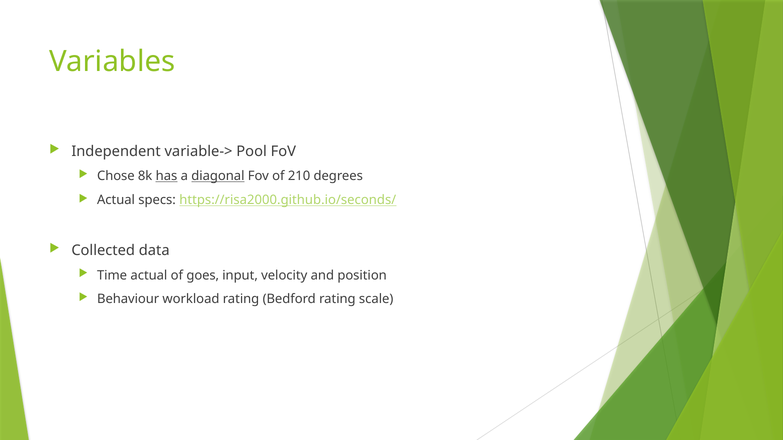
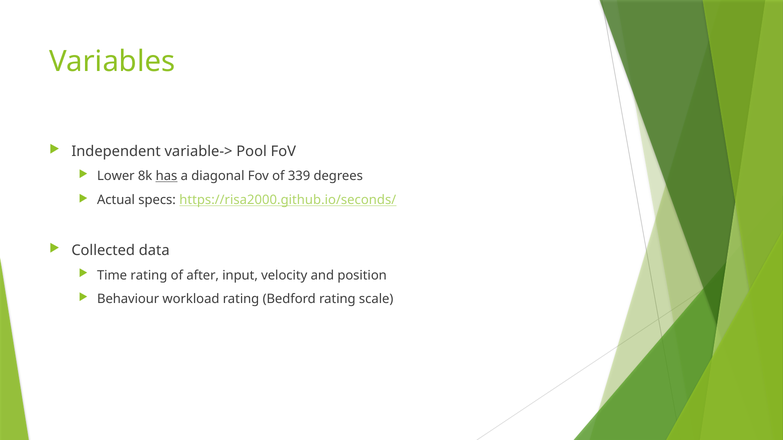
Chose: Chose -> Lower (116, 176)
diagonal underline: present -> none (218, 176)
210: 210 -> 339 (299, 176)
Time actual: actual -> rating (149, 275)
goes: goes -> after (203, 275)
